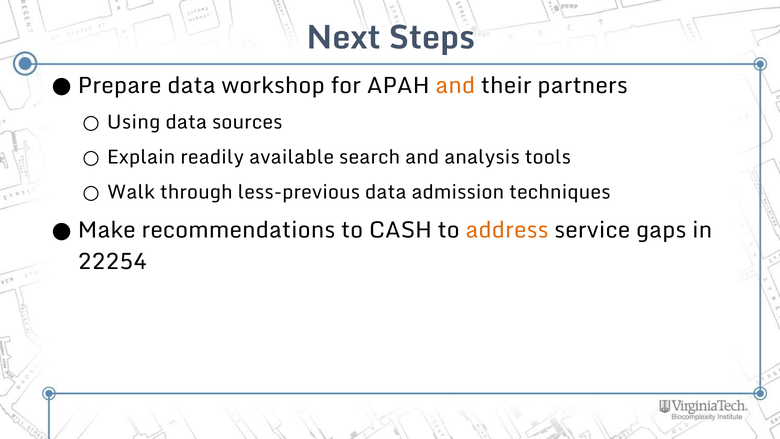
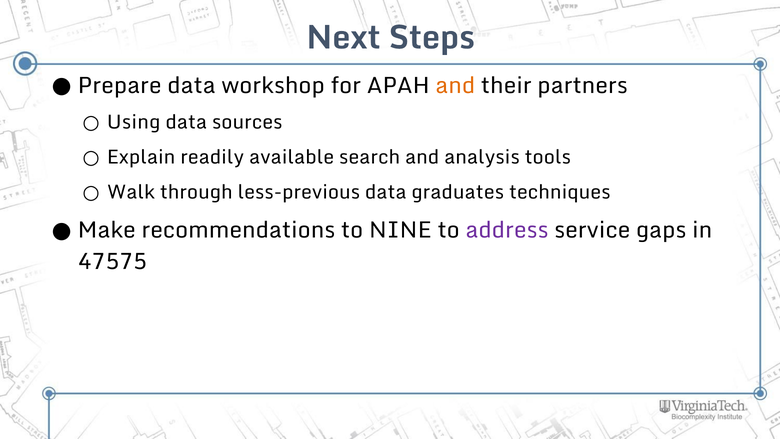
admission: admission -> graduates (458, 192)
CASH: CASH -> NINE (400, 230)
address colour: orange -> purple (507, 230)
22254: 22254 -> 47575 (112, 262)
